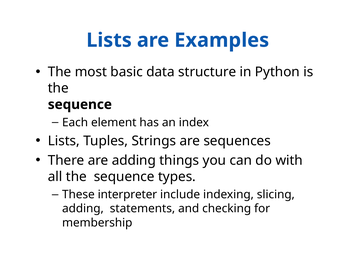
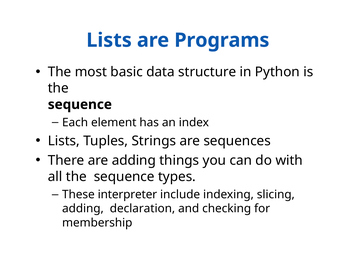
Examples: Examples -> Programs (222, 40)
statements: statements -> declaration (142, 208)
